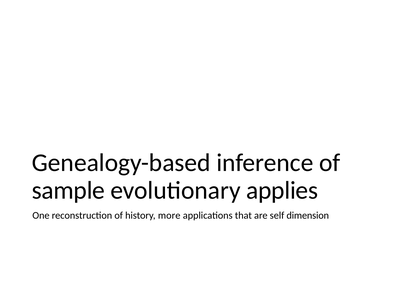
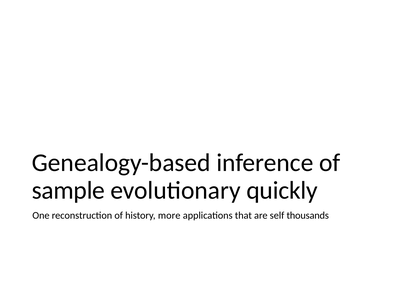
applies: applies -> quickly (282, 190)
dimension: dimension -> thousands (308, 216)
